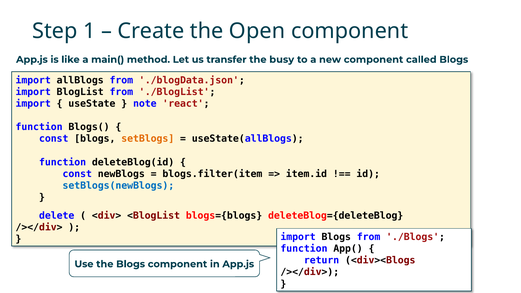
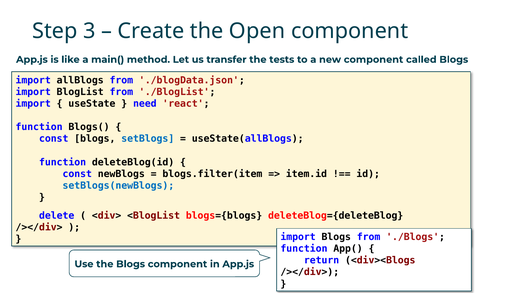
1: 1 -> 3 (89, 31)
busy: busy -> tests (282, 60)
note: note -> need (145, 104)
setBlogs colour: orange -> blue (148, 139)
